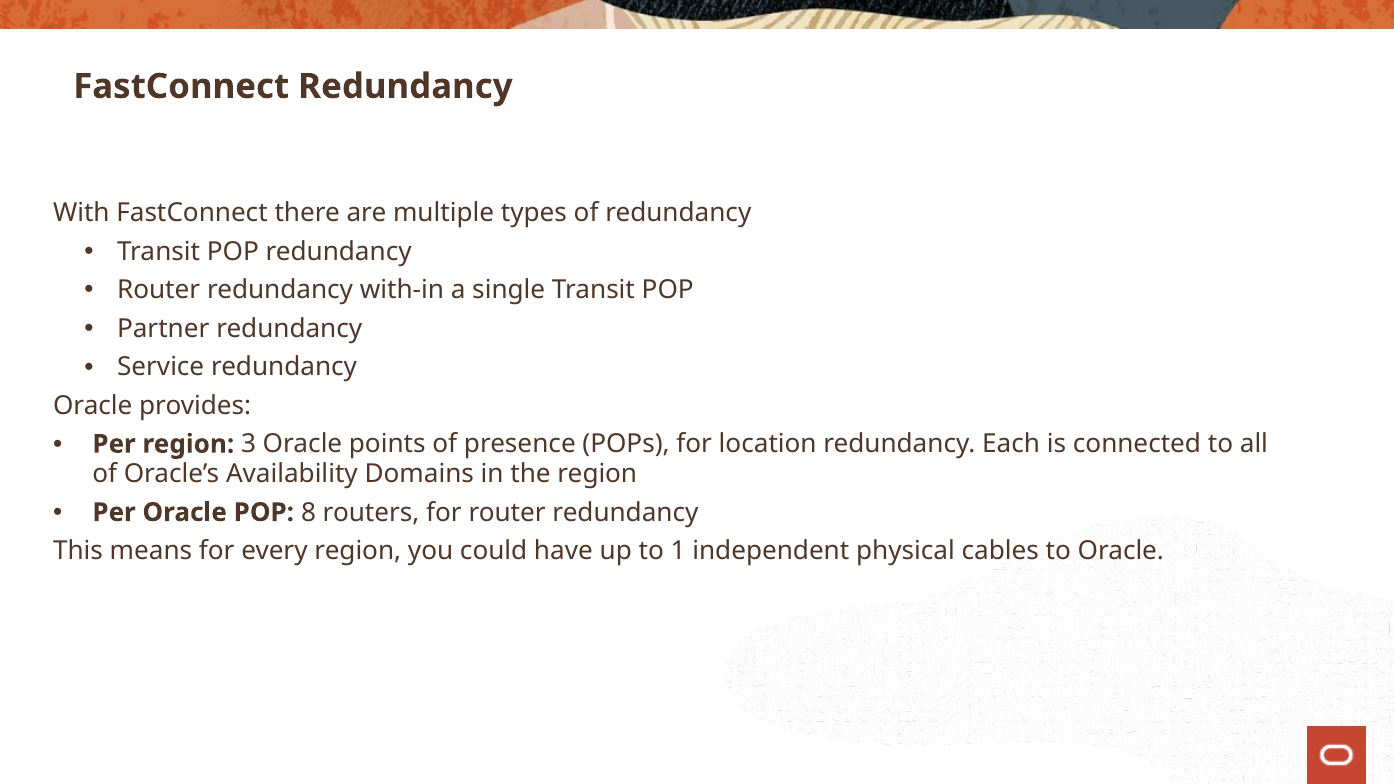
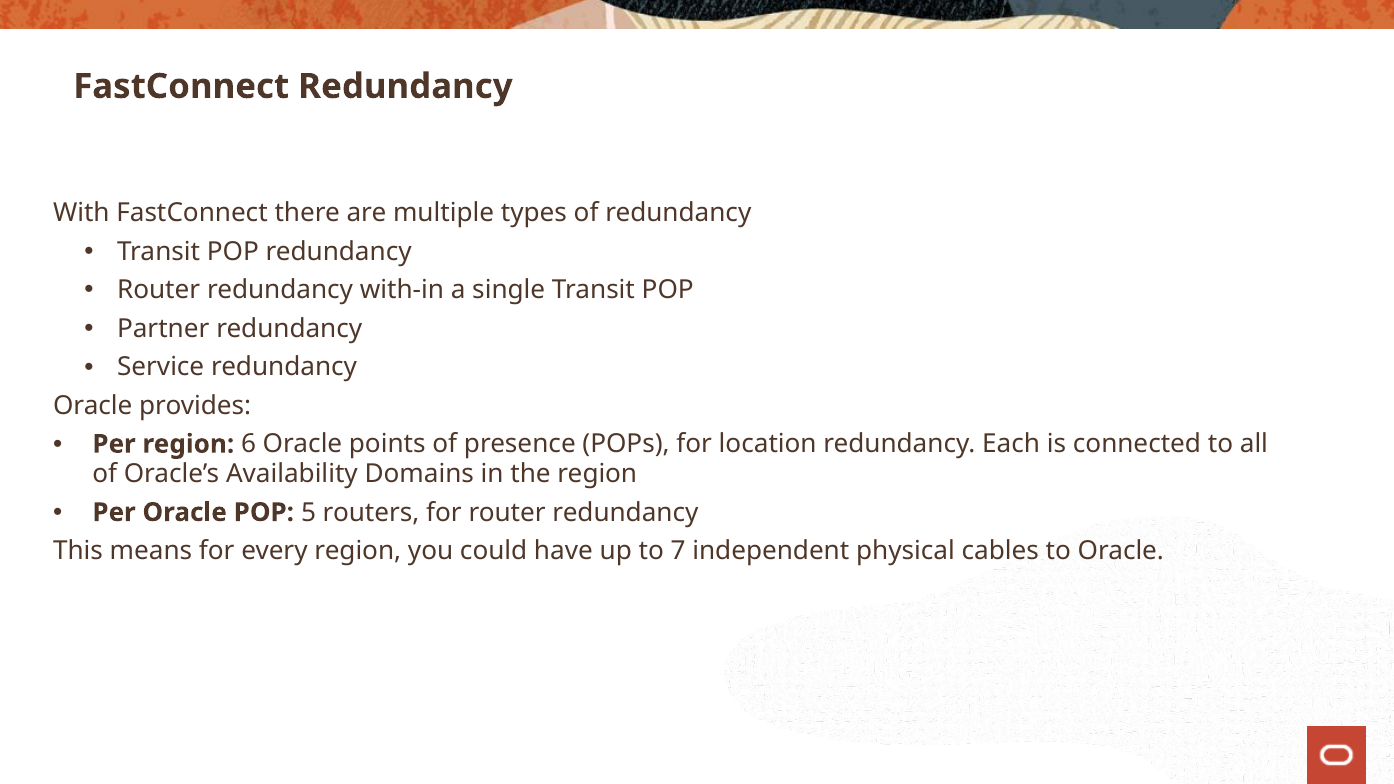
3: 3 -> 6 (249, 444)
8: 8 -> 5 (309, 512)
1: 1 -> 7 (678, 551)
